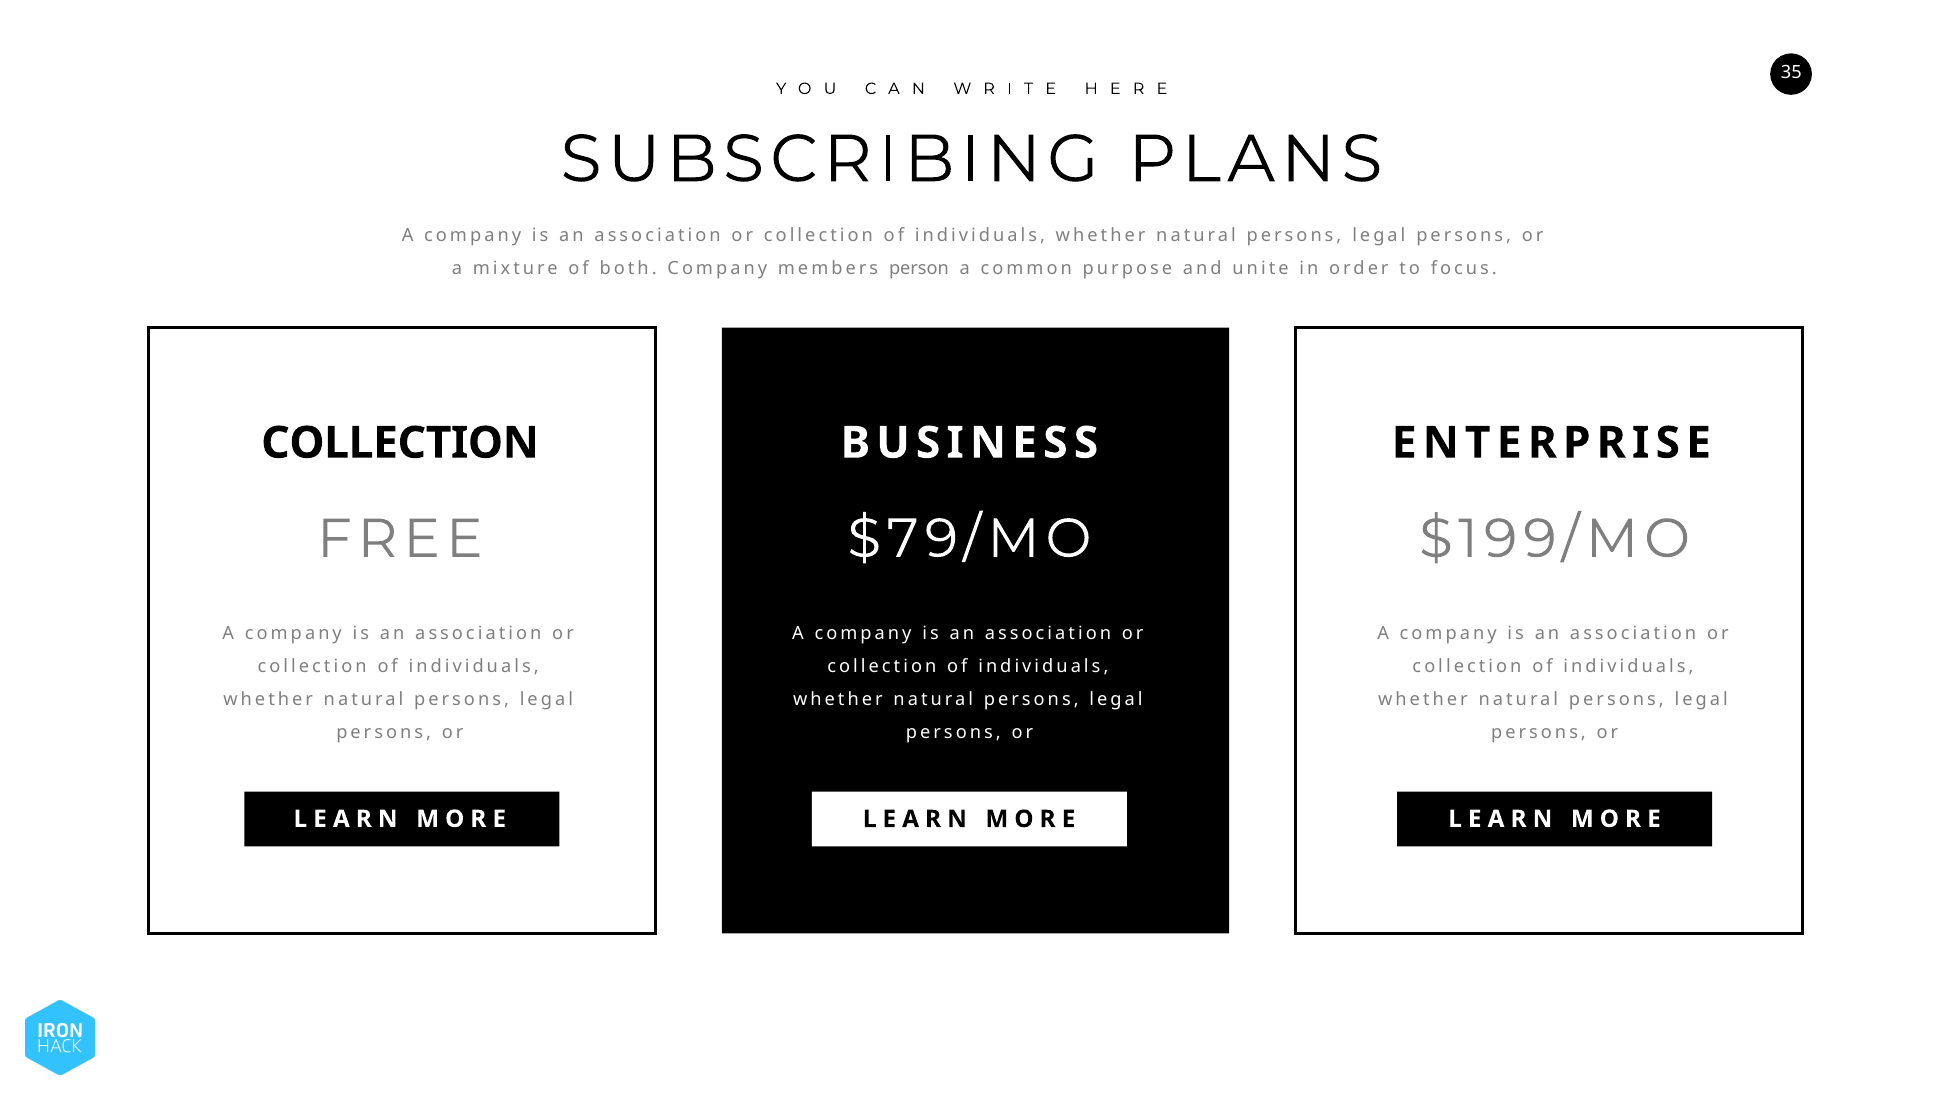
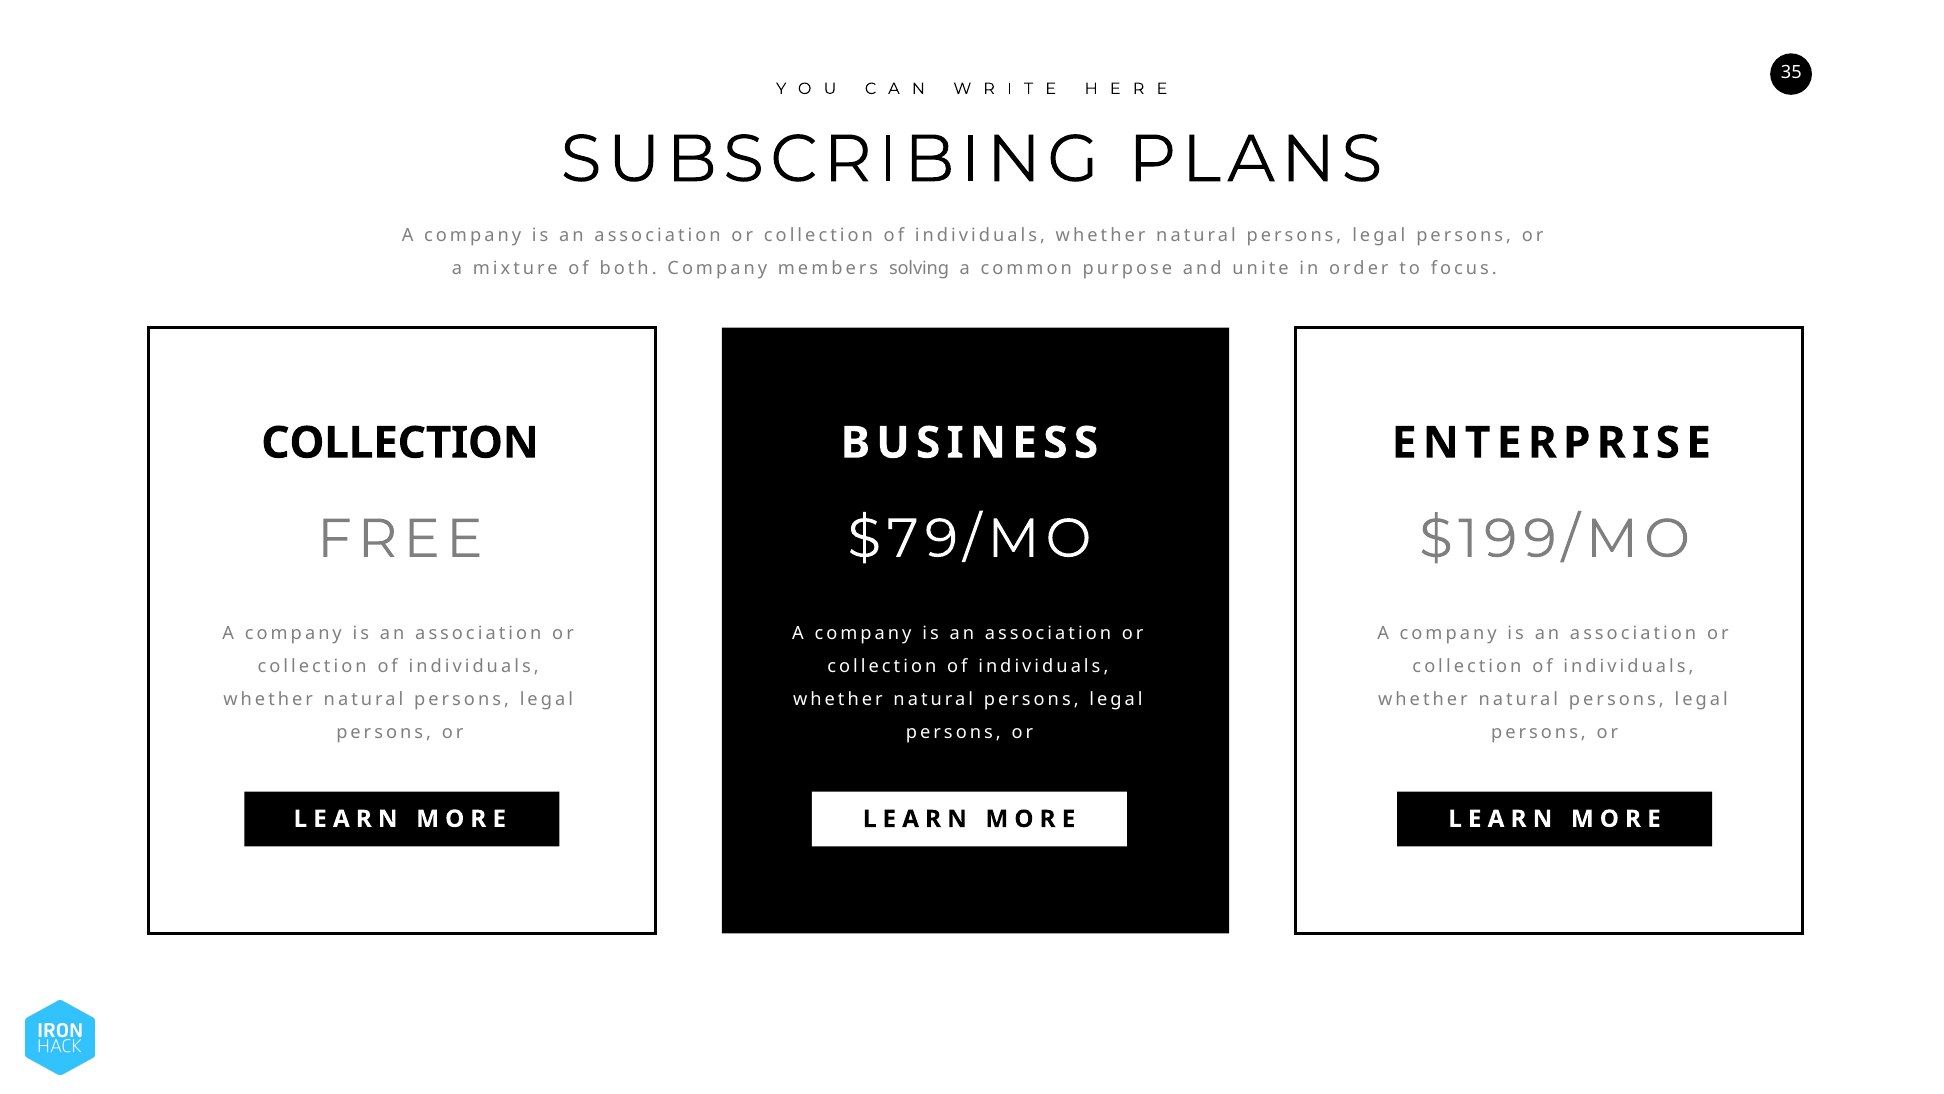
person: person -> solving (919, 268)
